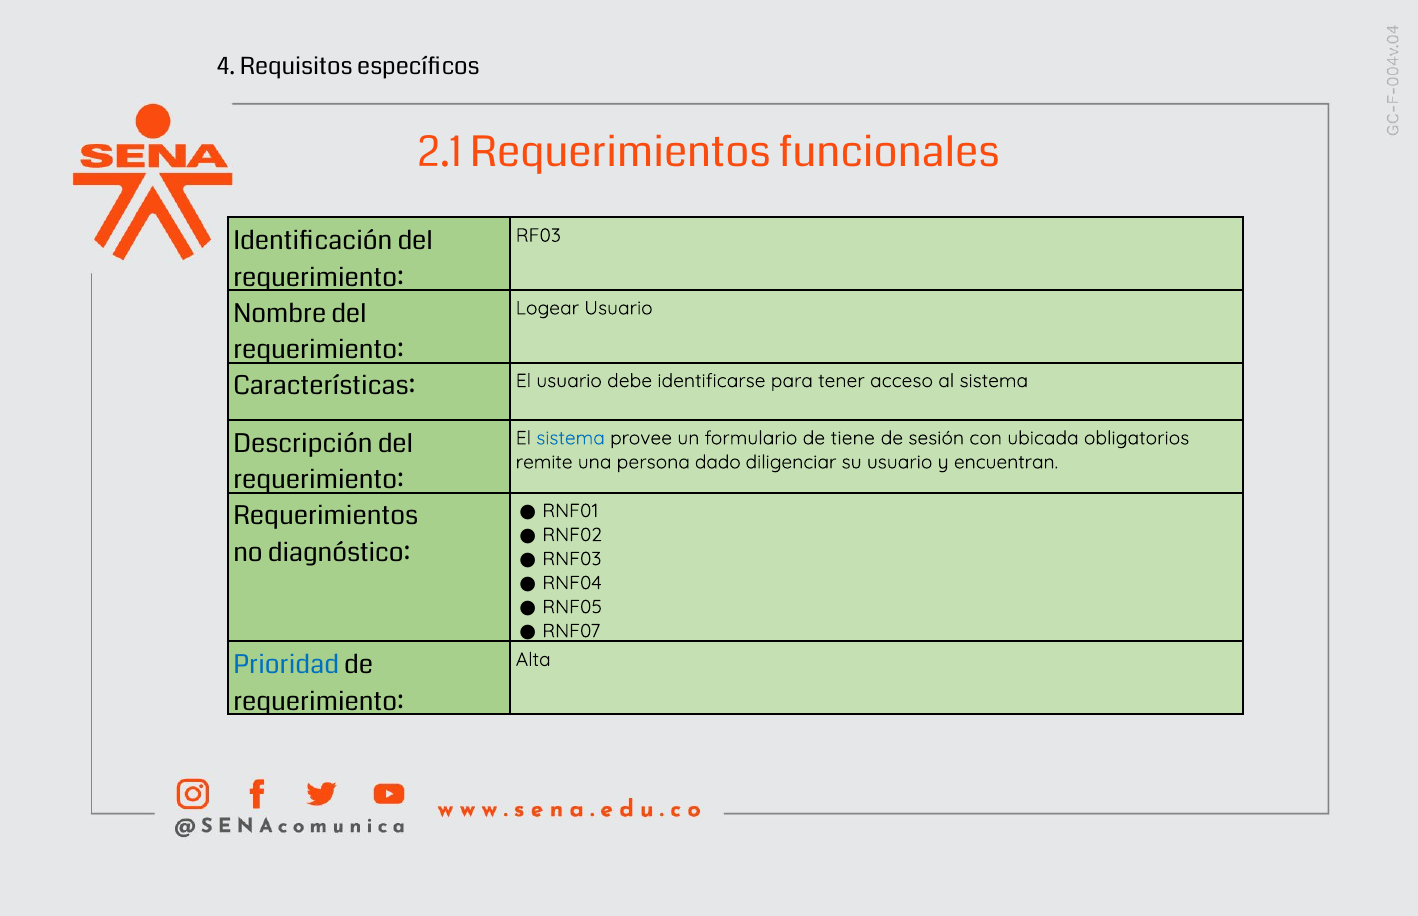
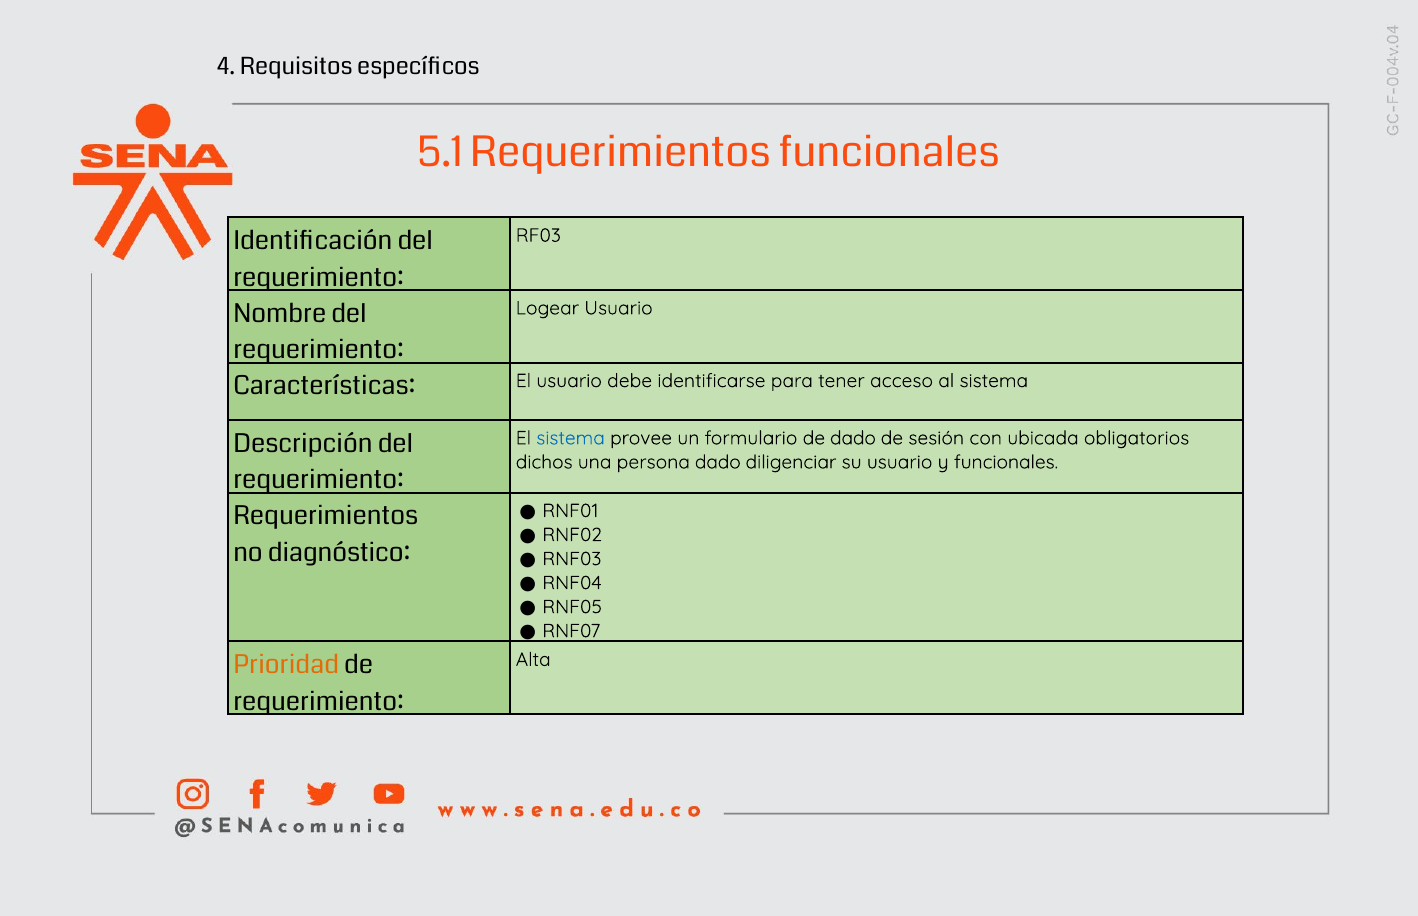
2.1: 2.1 -> 5.1 (440, 152)
de tiene: tiene -> dado (853, 438)
remite: remite -> dichos (544, 462)
y encuentran: encuentran -> funcionales (1006, 462)
Prioridad colour: blue -> orange (286, 665)
